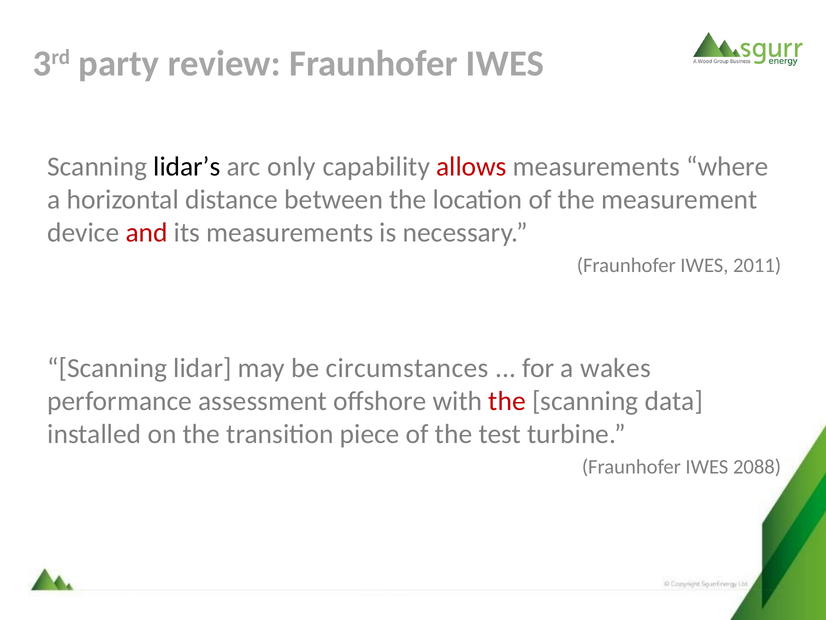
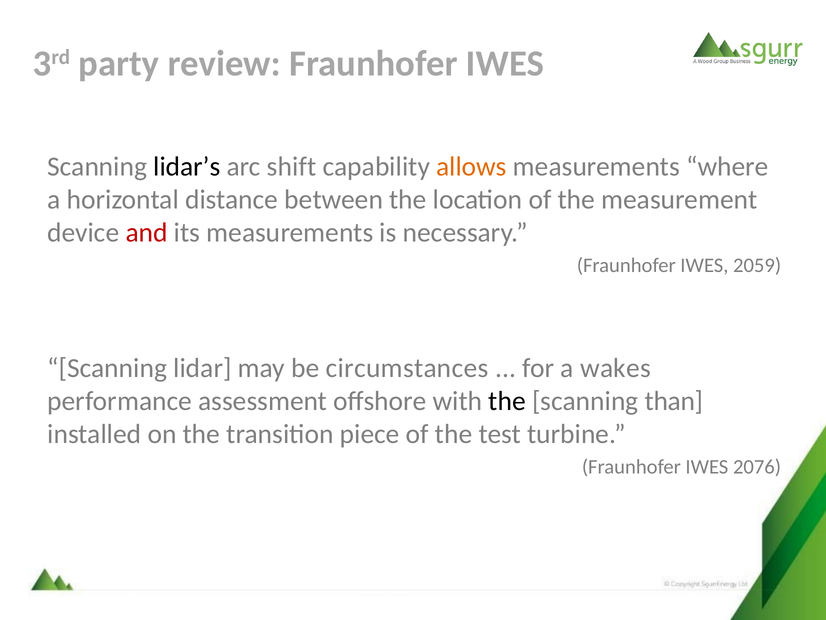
only: only -> shift (292, 167)
allows colour: red -> orange (472, 167)
2011: 2011 -> 2059 (757, 265)
the colour: red -> black (507, 401)
data: data -> than (674, 401)
2088: 2088 -> 2076 (757, 466)
